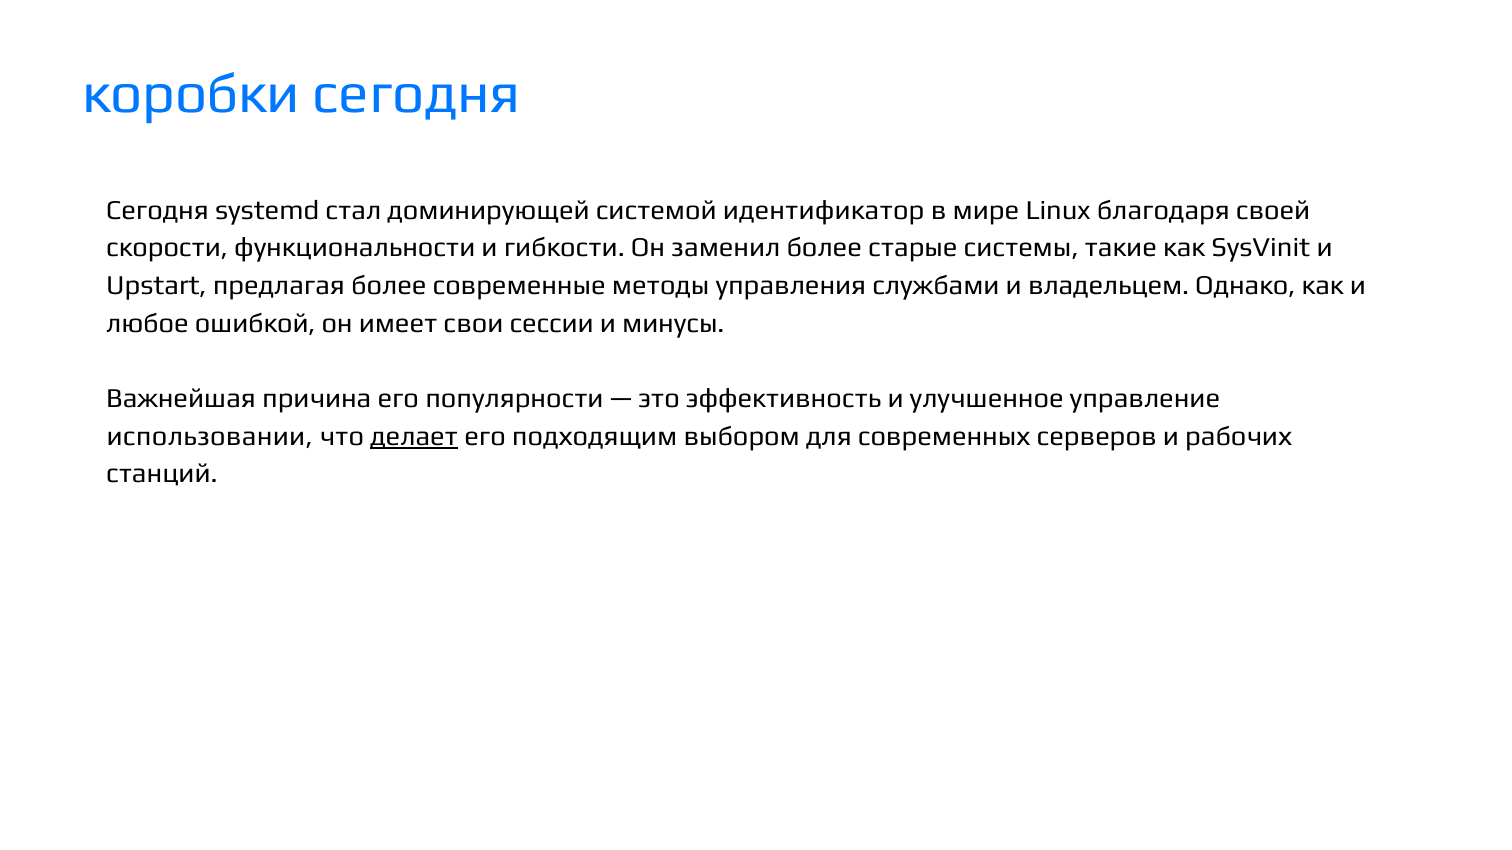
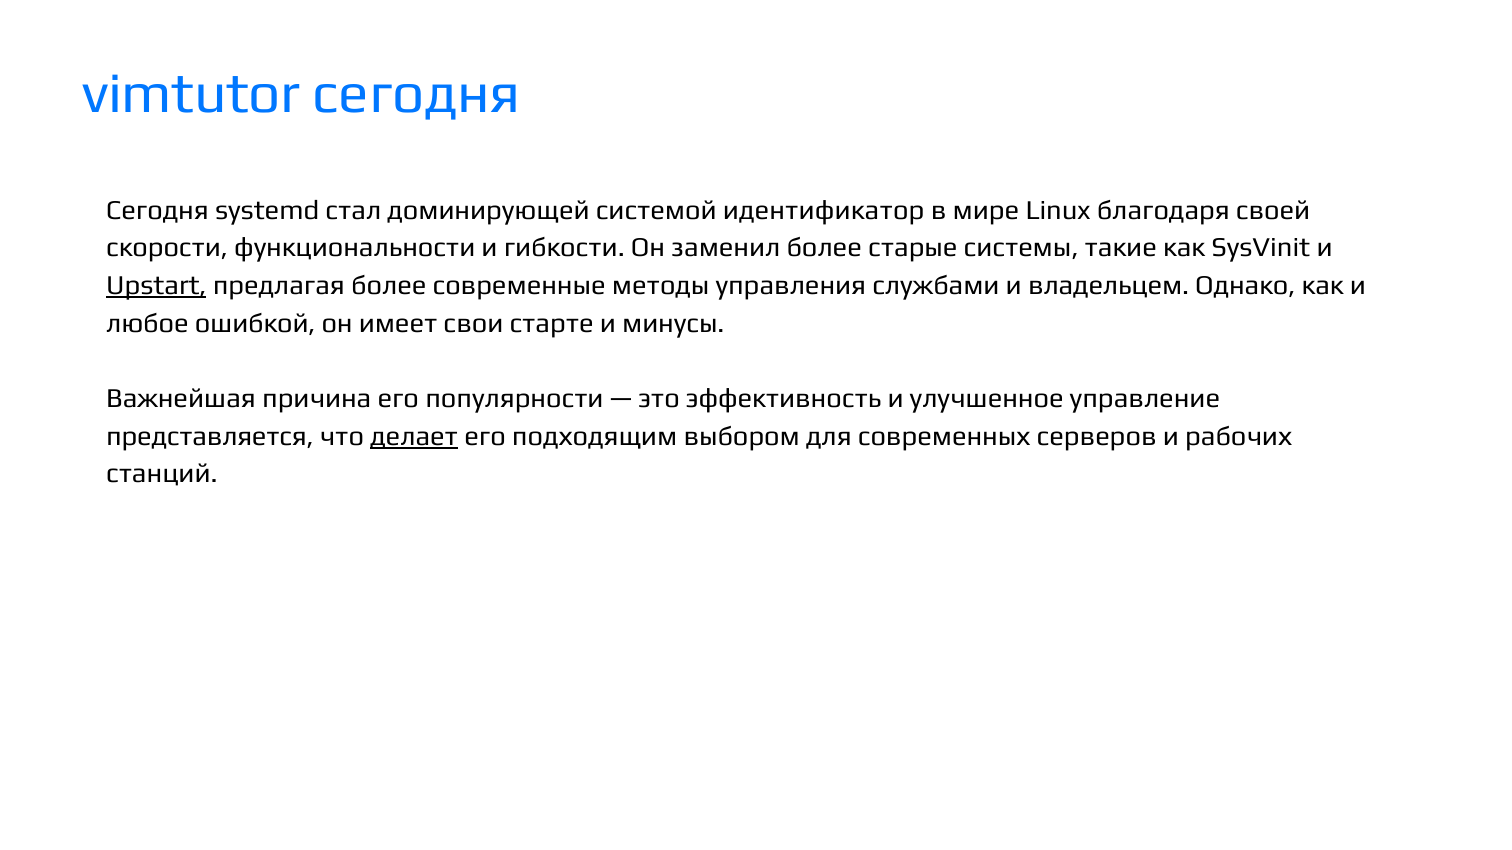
коробки: коробки -> vimtutor (191, 94)
Upstart underline: none -> present (156, 286)
сессии: сессии -> старте (552, 323)
использовании: использовании -> представляется (210, 436)
